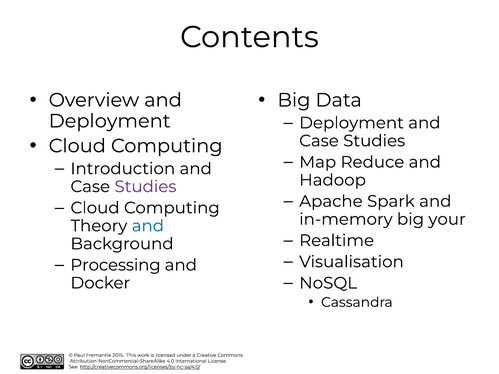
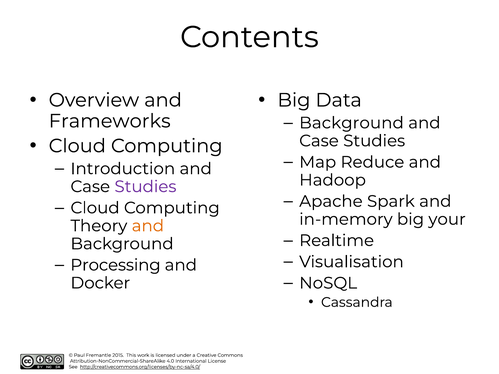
Deployment: Deployment -> Background (352, 123)
Deployment: Deployment -> Frameworks (110, 121)
and colour: blue -> orange (148, 226)
